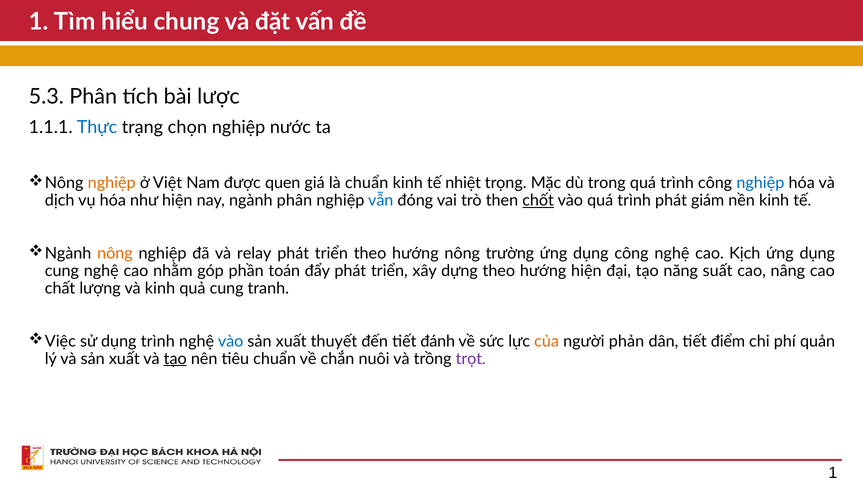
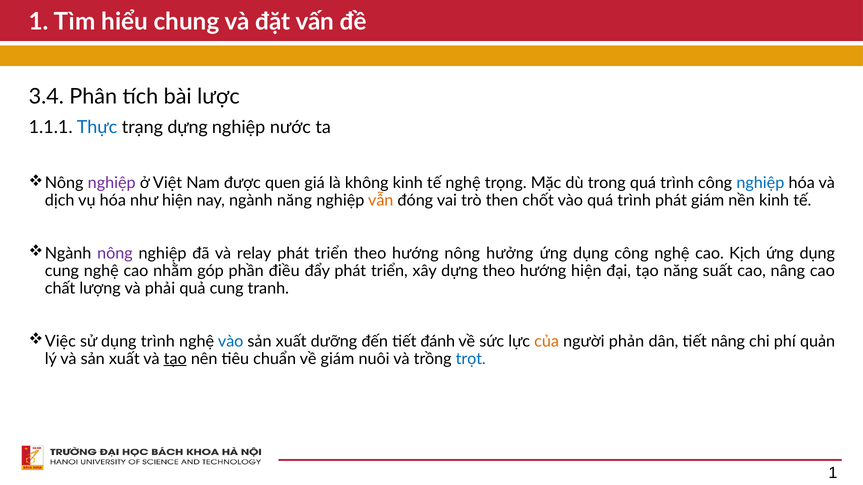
5.3: 5.3 -> 3.4 (46, 97)
trạng chọn: chọn -> dựng (188, 127)
nghiệp colour: orange -> purple (112, 183)
là chuẩn: chuẩn -> không (367, 183)
tế nhiệt: nhiệt -> nghệ (463, 183)
ngành phân: phân -> năng (294, 201)
vẫn colour: blue -> orange (381, 201)
chốt underline: present -> none (538, 201)
nông colour: orange -> purple (115, 254)
trường: trường -> hưởng (510, 254)
toán: toán -> điều (284, 271)
và kinh: kinh -> phải (160, 289)
thuyết: thuyết -> dưỡng (334, 342)
tiết điểm: điểm -> nâng (728, 342)
về chắn: chắn -> giám (337, 359)
trọt colour: purple -> blue (471, 359)
